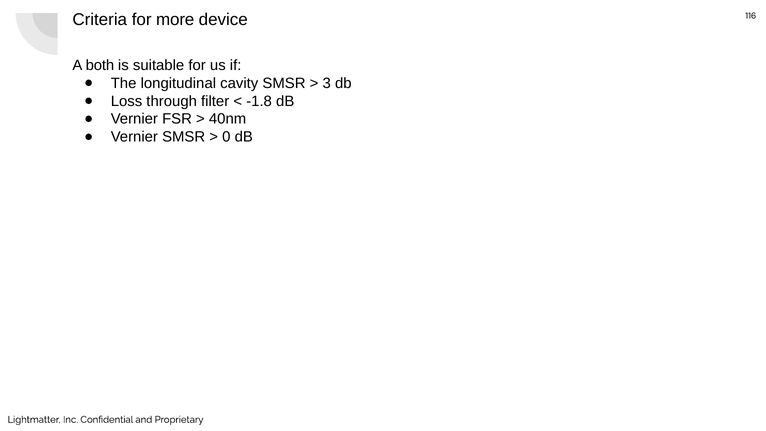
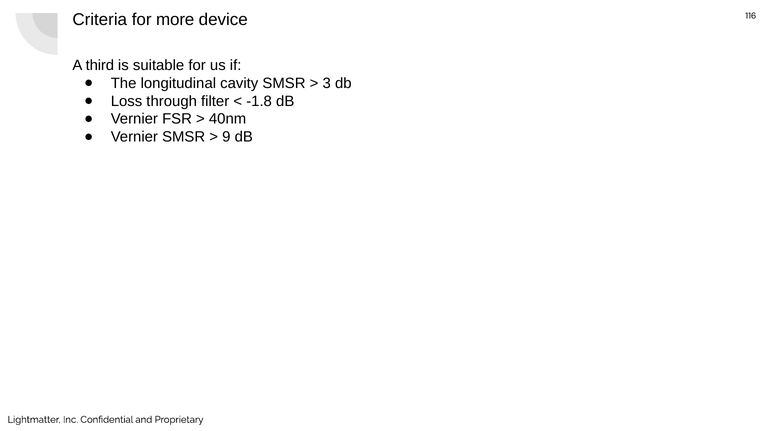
both: both -> third (100, 65)
0: 0 -> 9 (226, 137)
